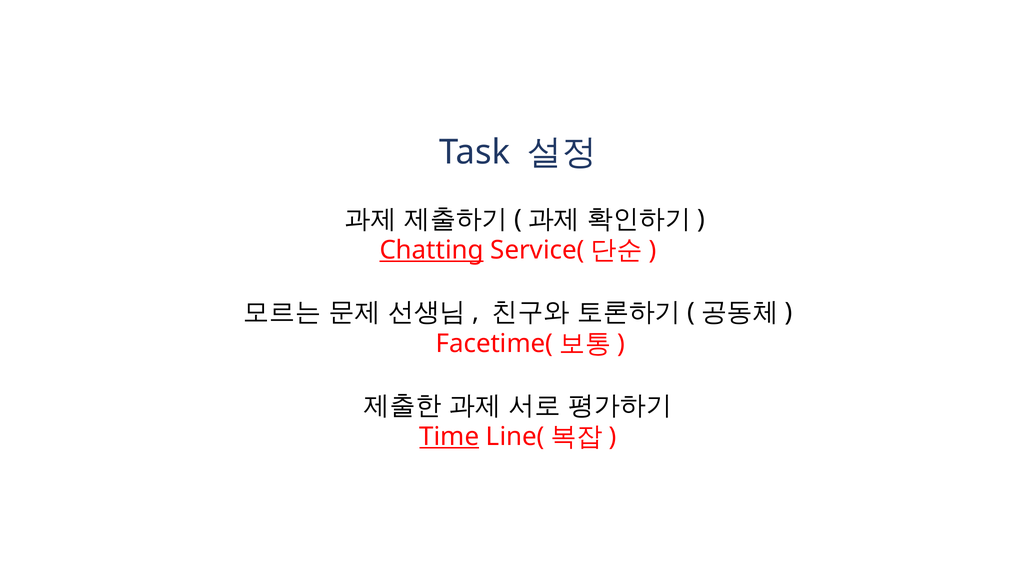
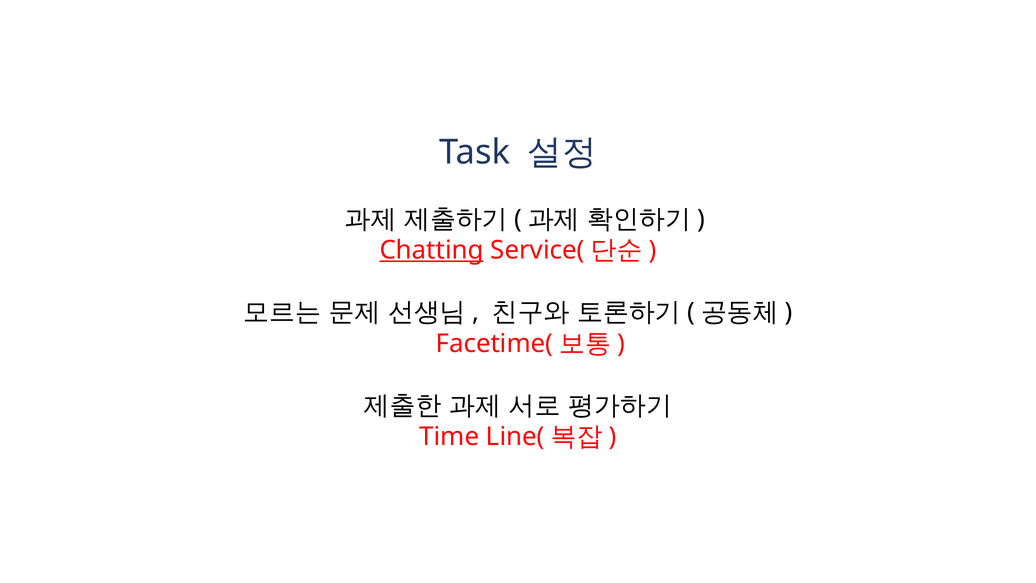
Time underline: present -> none (449, 437)
